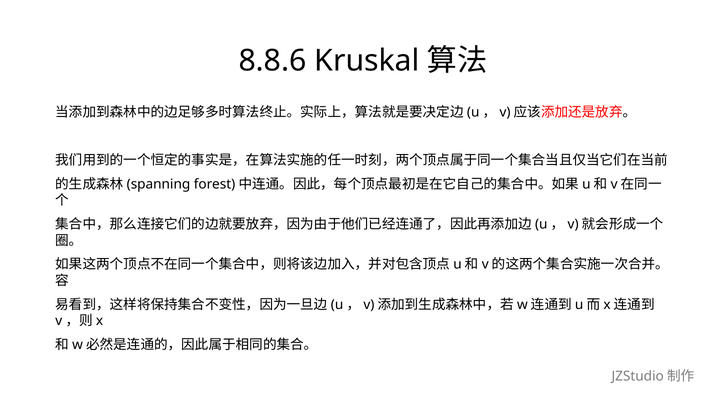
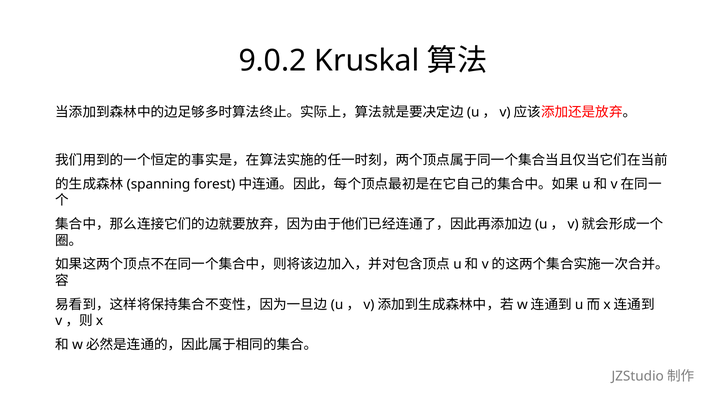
8.8.6: 8.8.6 -> 9.0.2 (273, 61)
